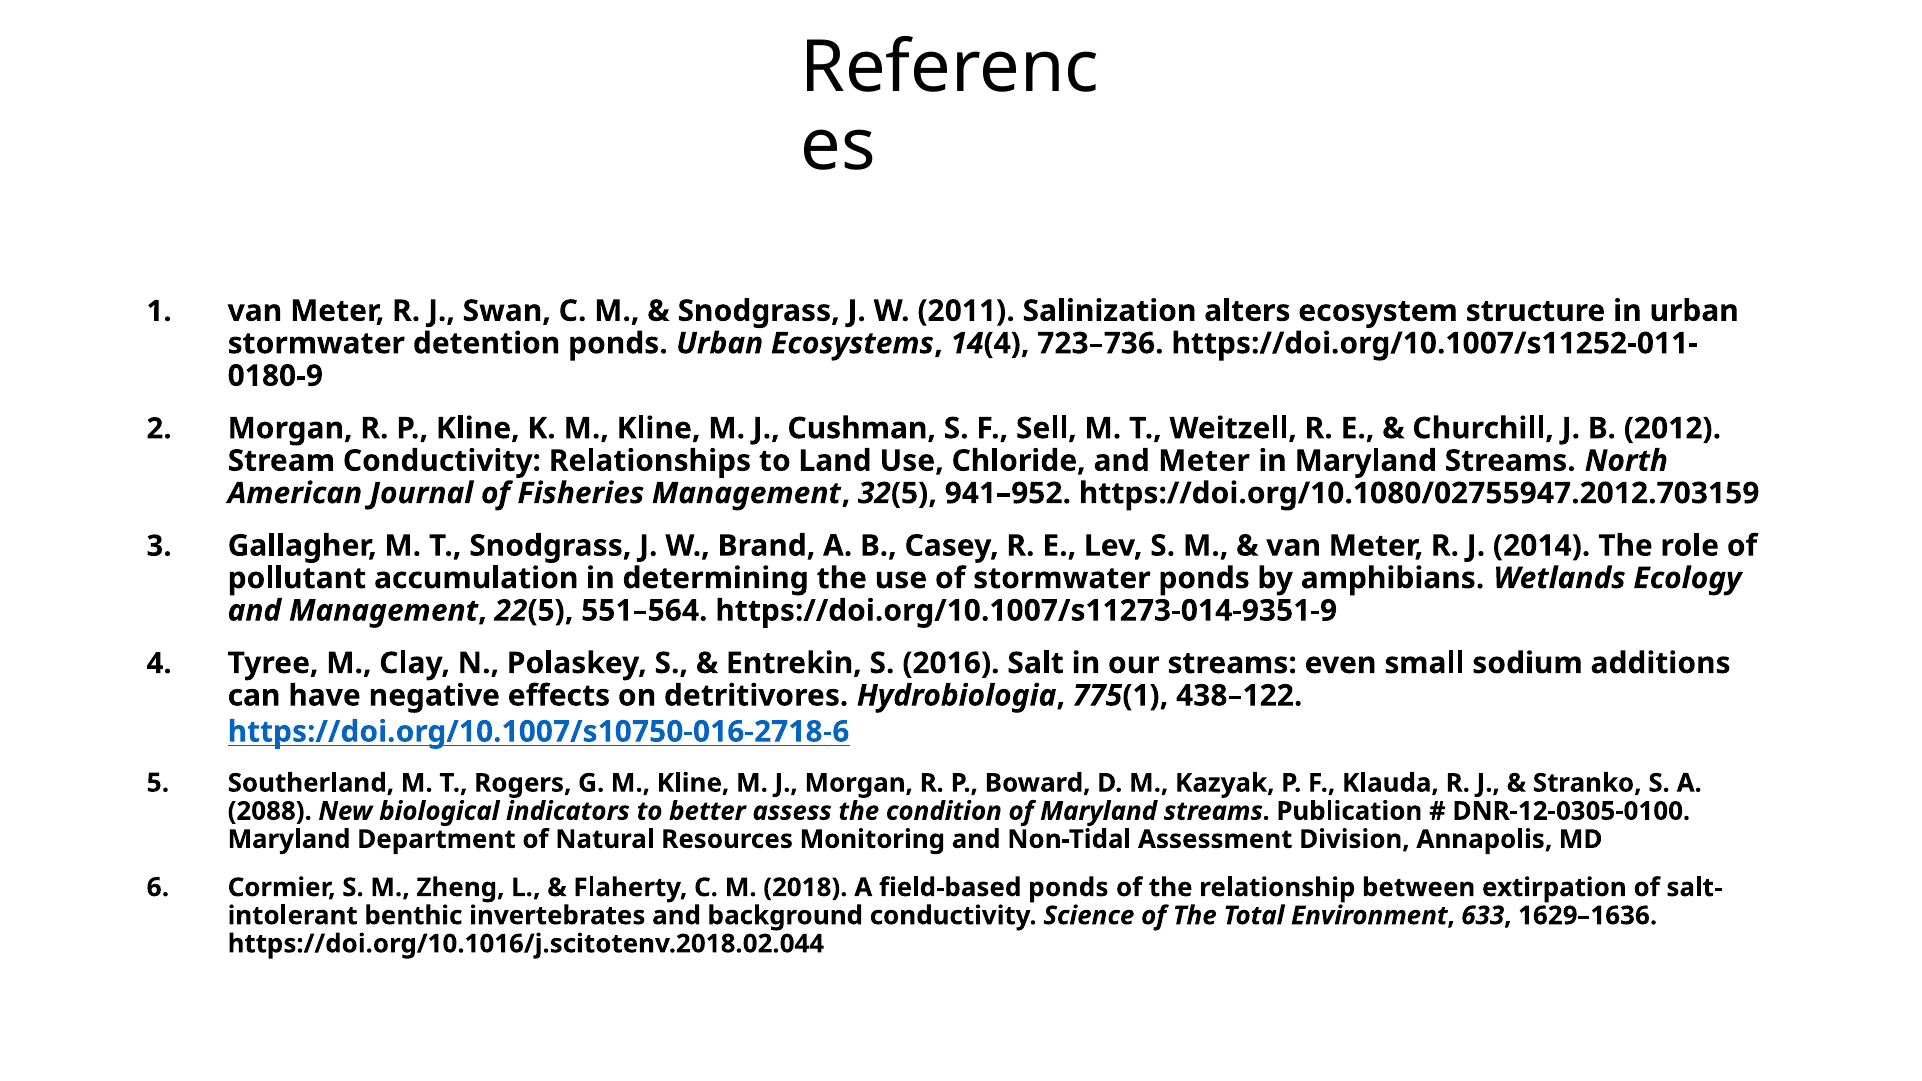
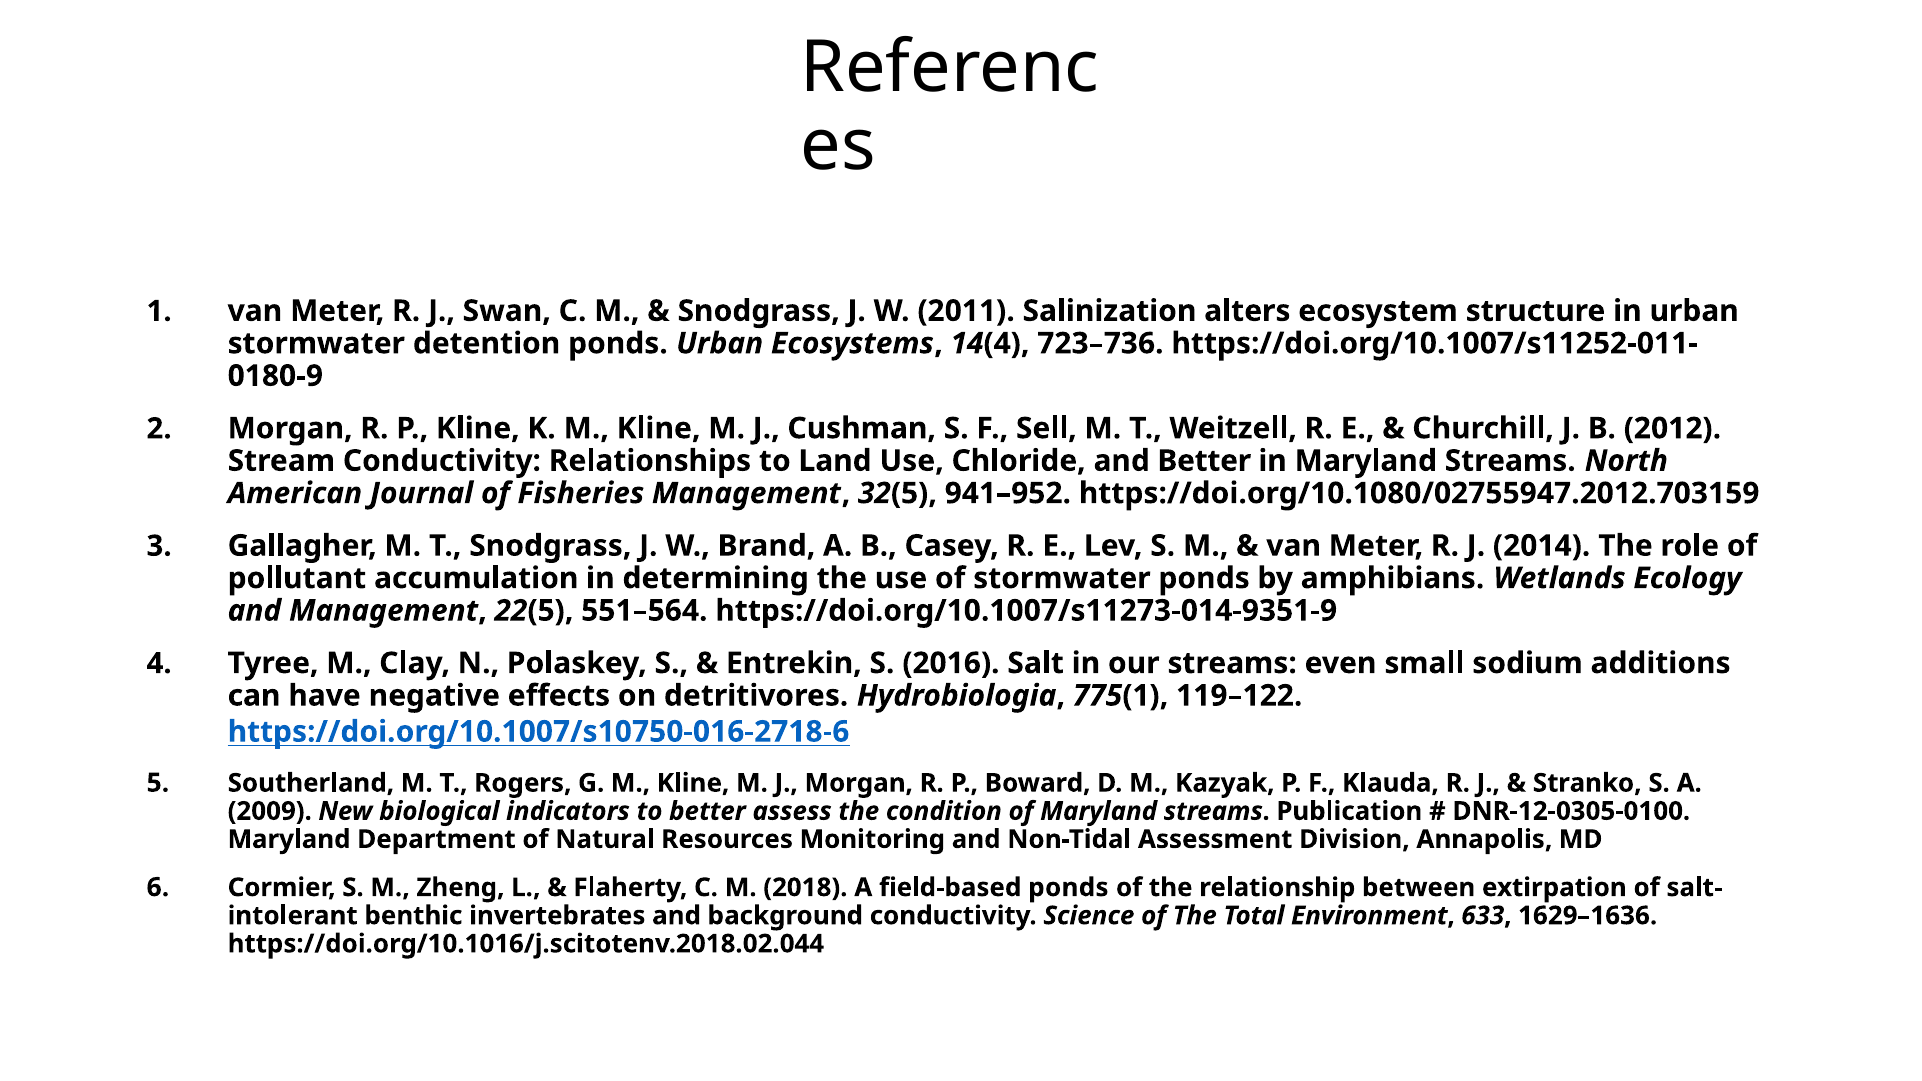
and Meter: Meter -> Better (1204, 461)
438–122: 438–122 -> 119–122 (1239, 696)
2088: 2088 -> 2009 (270, 811)
